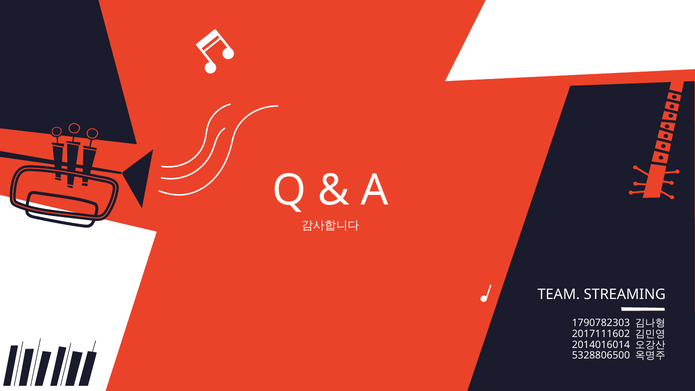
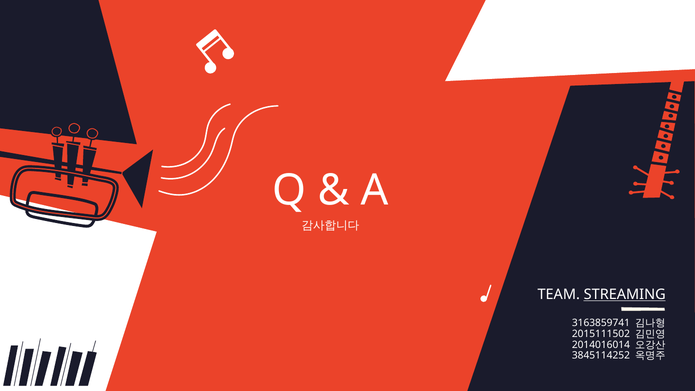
STREAMING underline: none -> present (625, 294)
1790782303: 1790782303 -> 3163859741 (601, 323)
2017111602: 2017111602 -> 2015111502 (601, 334)
5328806500: 5328806500 -> 3845114252 (601, 356)
